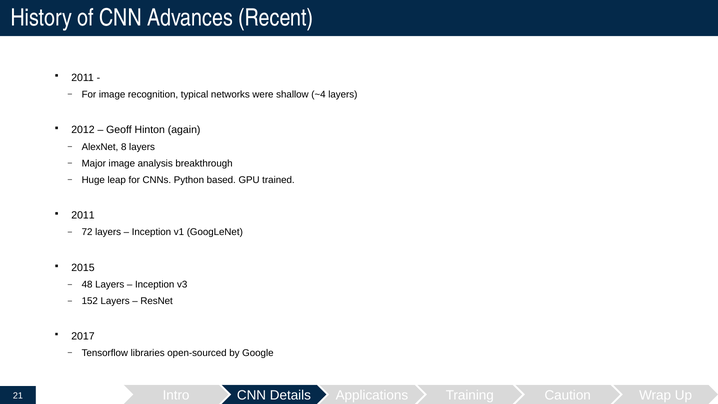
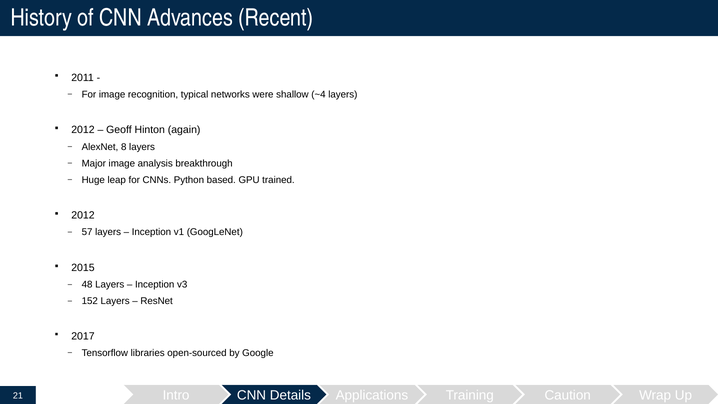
2011: 2011 -> 2012 (83, 215)
72: 72 -> 57 (87, 232)
